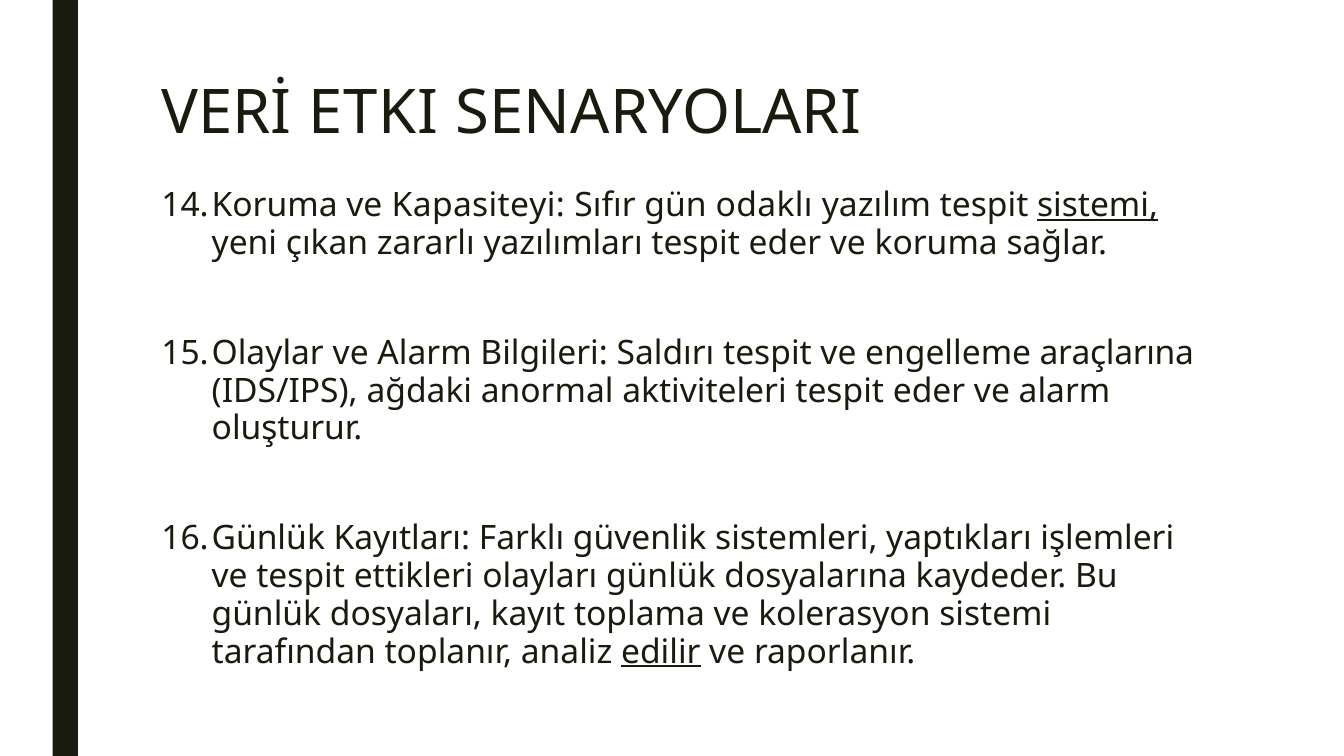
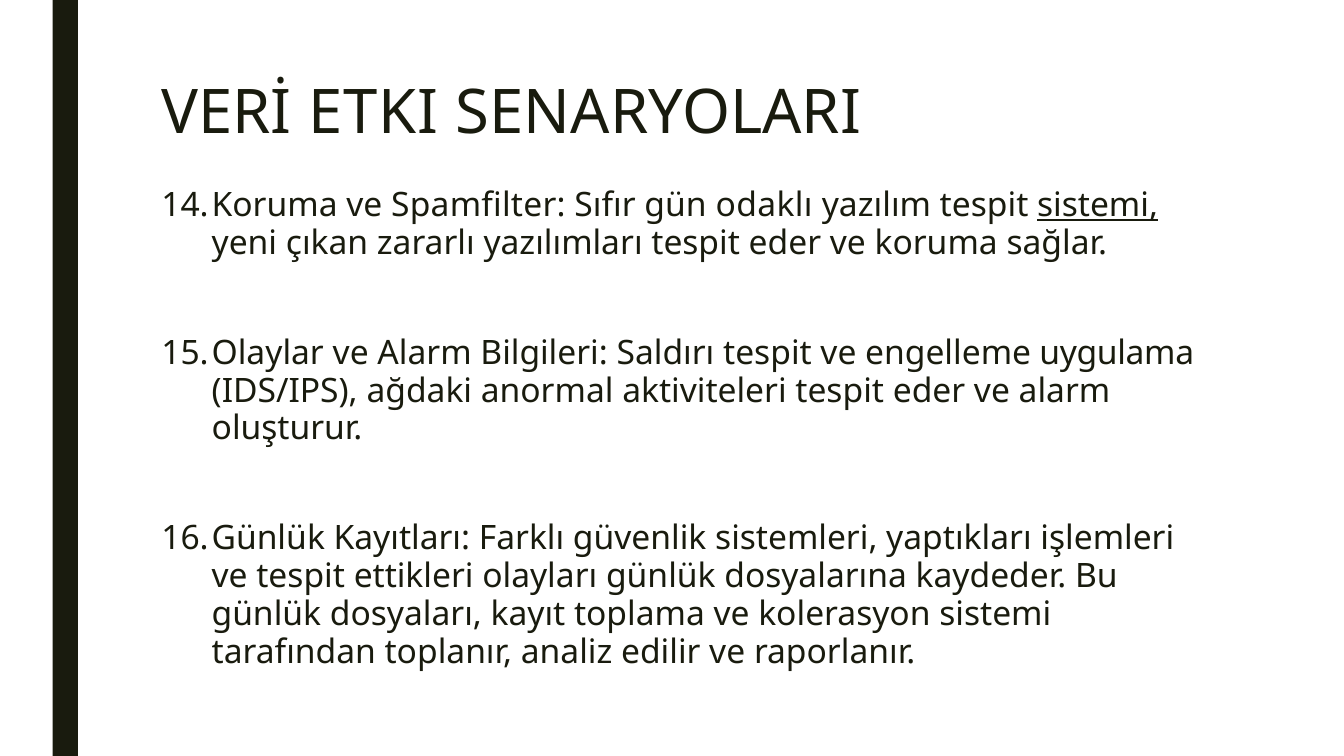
Kapasiteyi: Kapasiteyi -> Spamfilter (478, 206)
araçlarına: araçlarına -> uygulama (1117, 353)
edilir underline: present -> none (661, 652)
